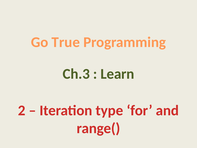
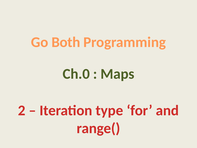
True: True -> Both (66, 42)
Ch.3: Ch.3 -> Ch.0 (76, 74)
Learn: Learn -> Maps (117, 74)
